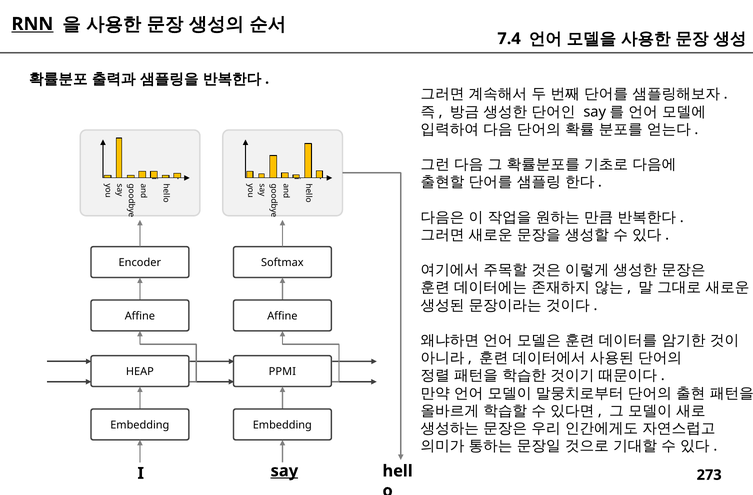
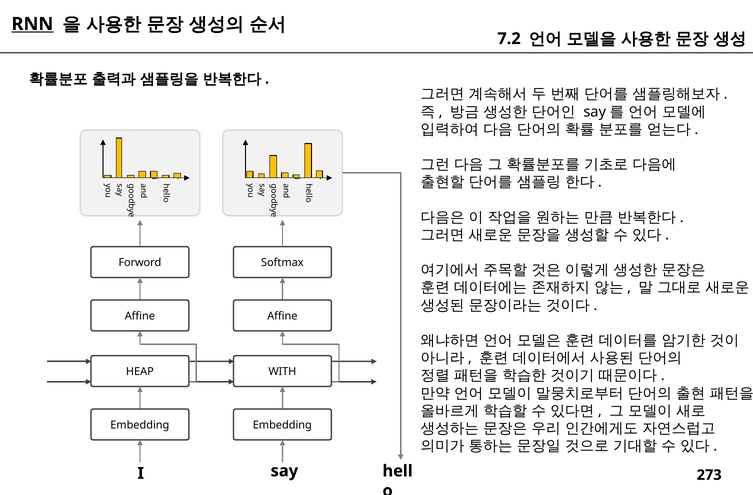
7.4: 7.4 -> 7.2 (509, 39)
Encoder: Encoder -> Forword (140, 263)
PPMI: PPMI -> WITH (282, 372)
say underline: present -> none (284, 470)
